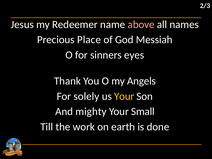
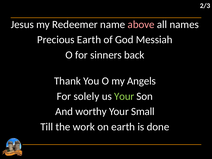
Precious Place: Place -> Earth (89, 40)
eyes: eyes -> back (134, 55)
Your colour: yellow -> light green (124, 96)
mighty: mighty -> worthy (91, 112)
